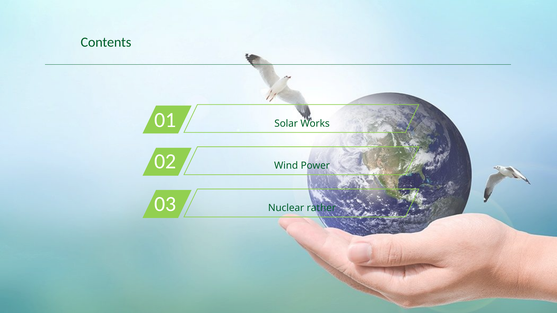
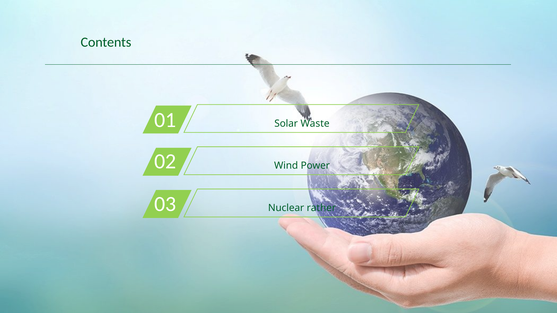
Works: Works -> Waste (315, 124)
